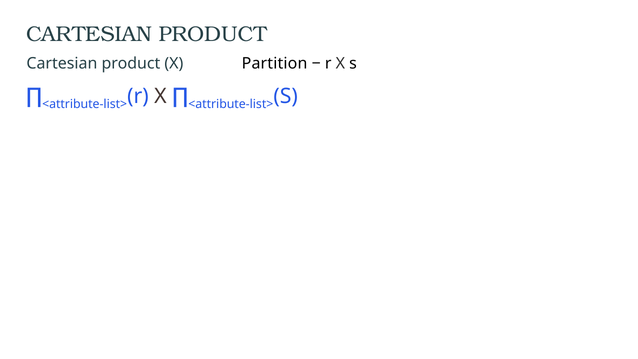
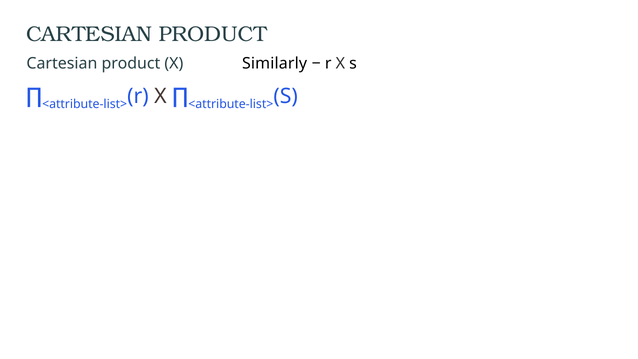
Partition: Partition -> Similarly (275, 64)
